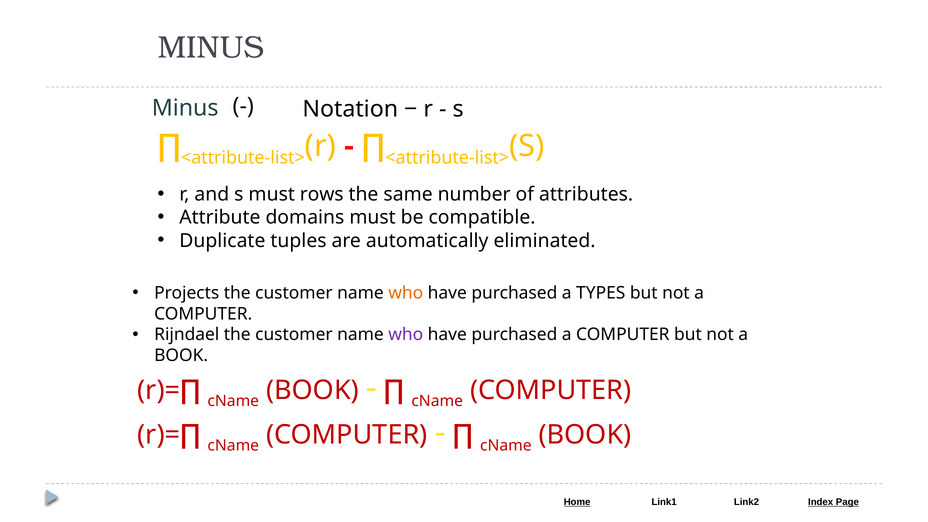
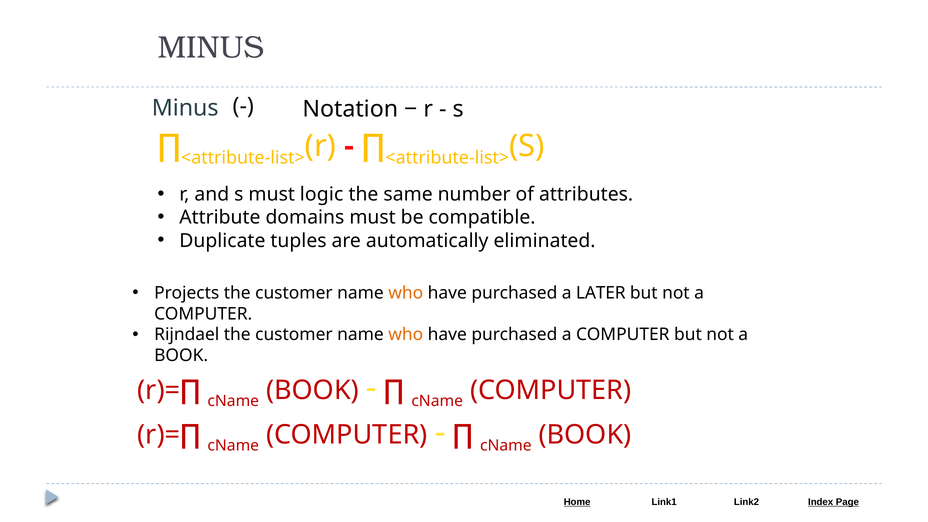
rows: rows -> logic (322, 194)
TYPES: TYPES -> LATER (601, 293)
who colour: purple -> orange (406, 335)
